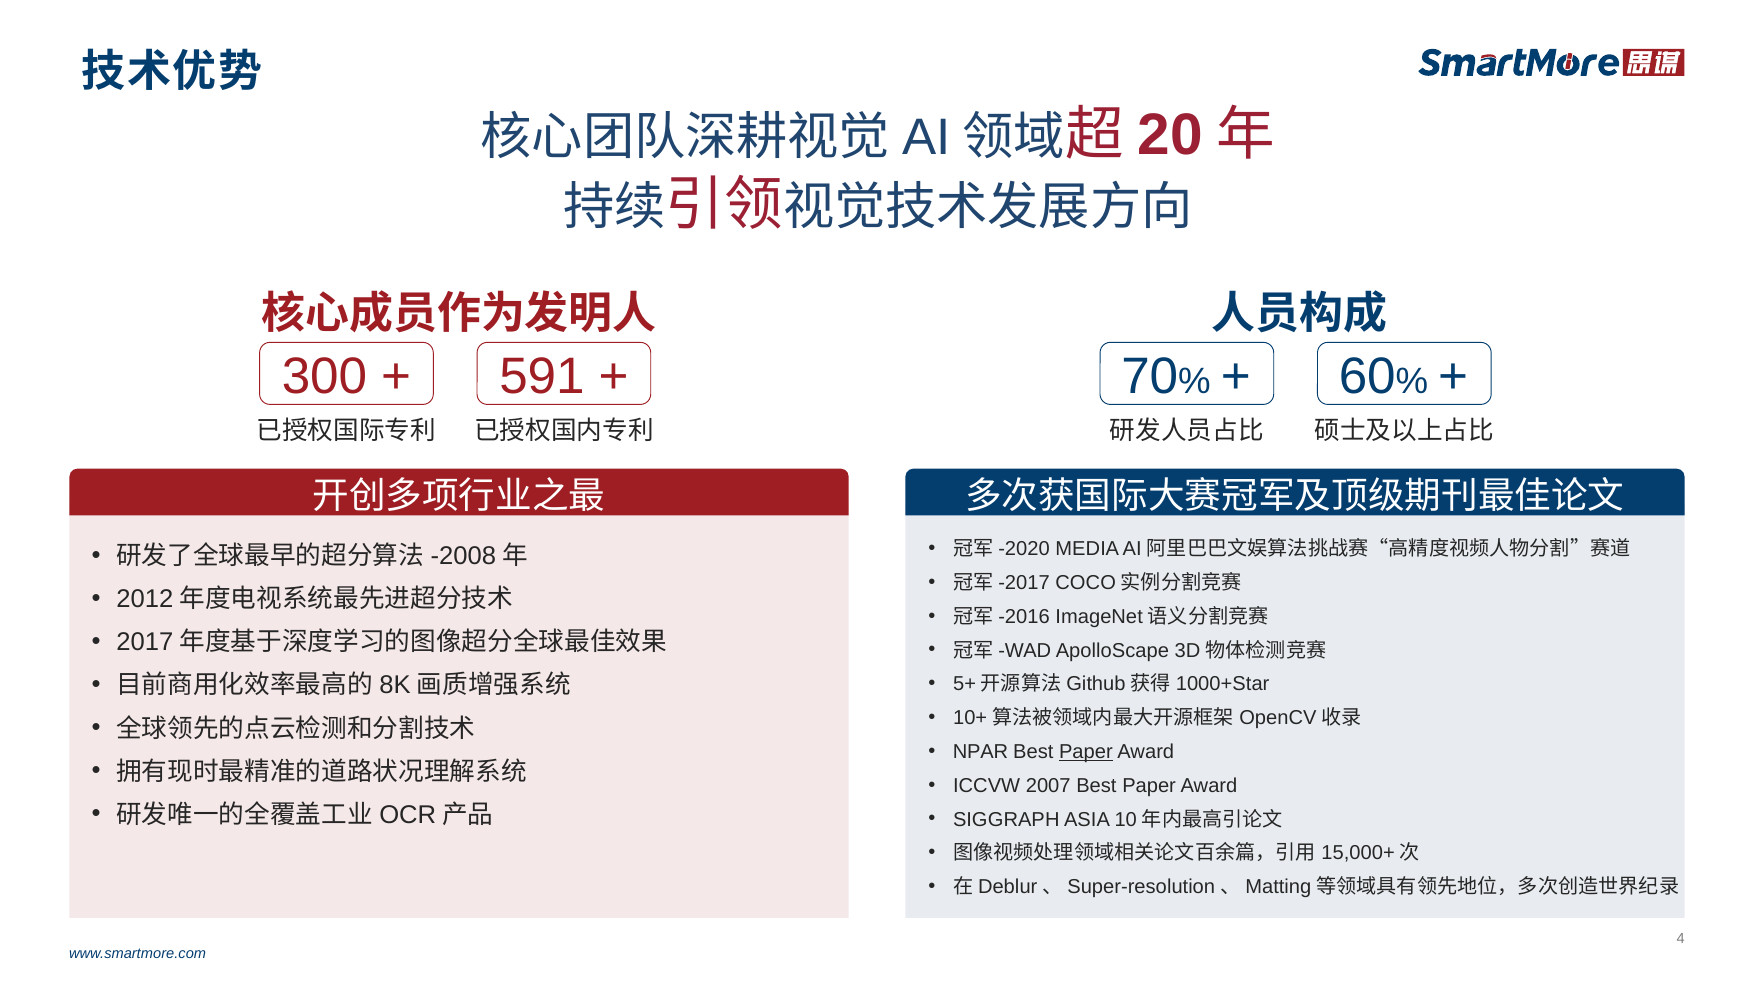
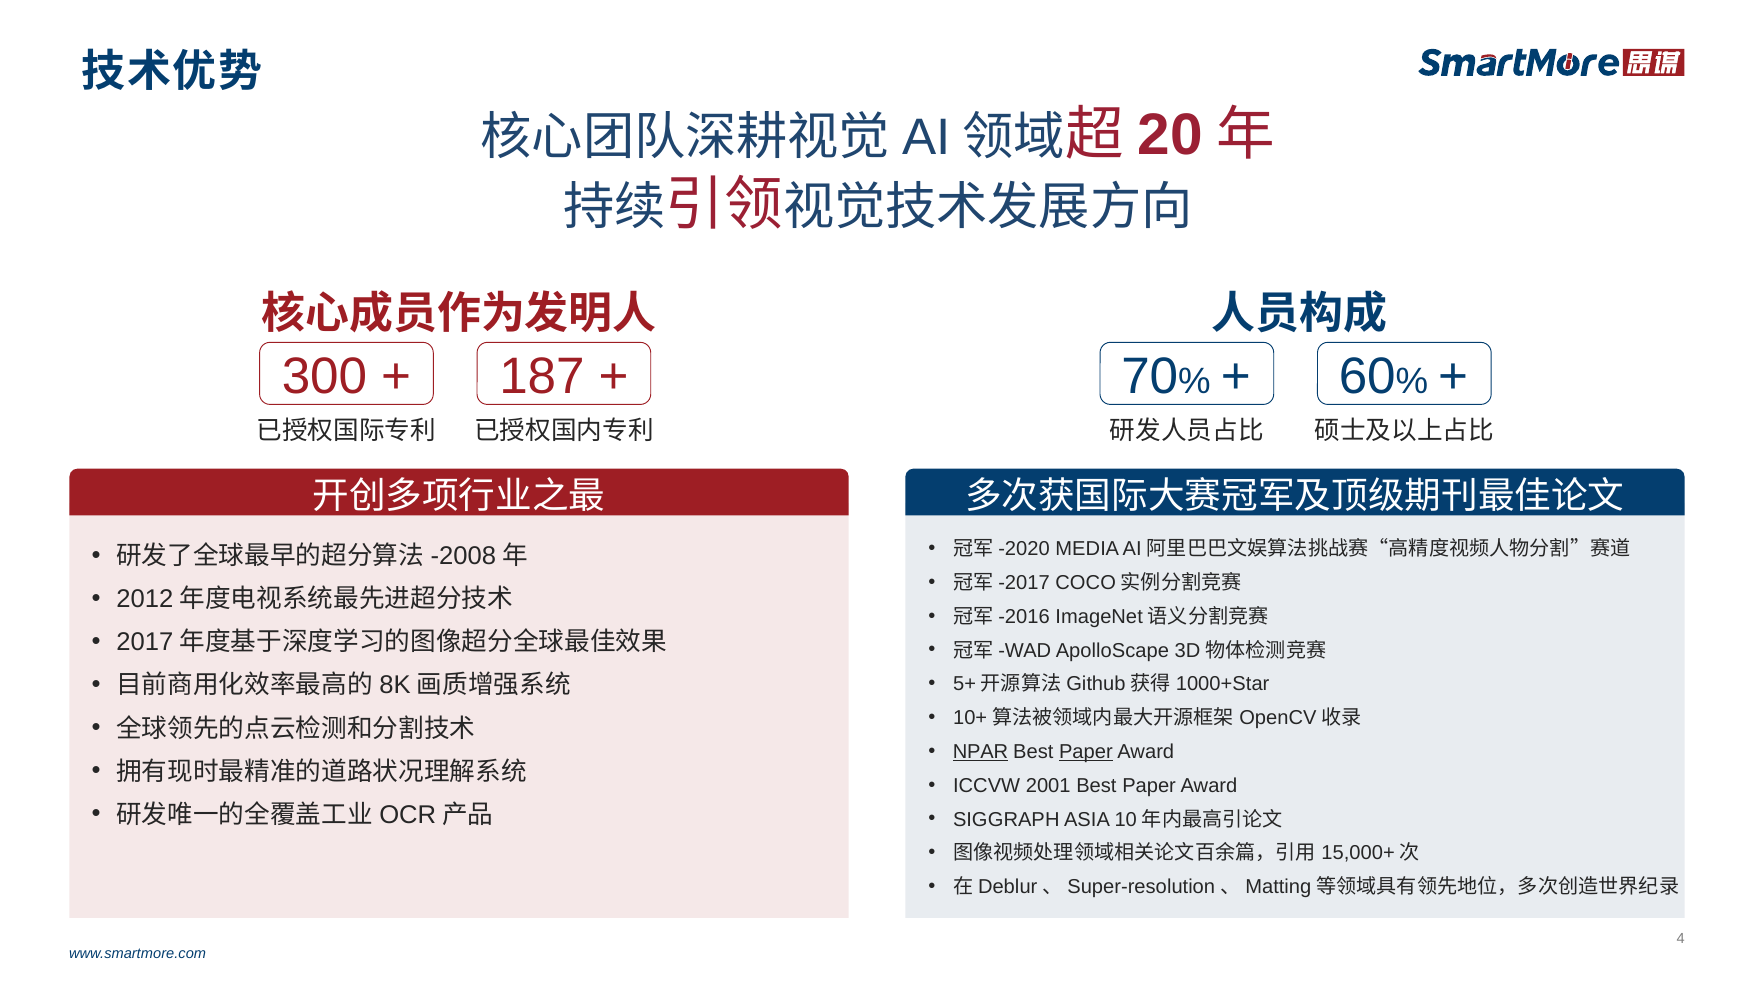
591: 591 -> 187 (542, 377)
NPAR underline: none -> present (980, 752)
2007: 2007 -> 2001 (1048, 785)
